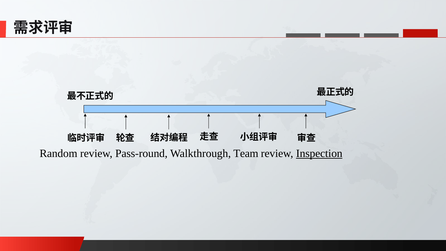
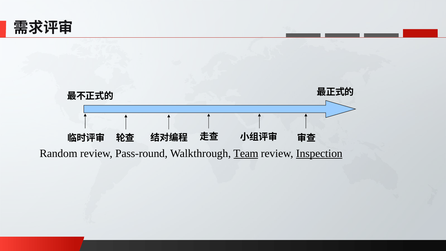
Team underline: none -> present (246, 153)
